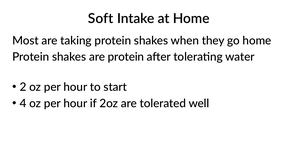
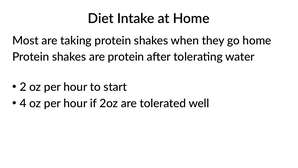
Soft: Soft -> Diet (101, 18)
